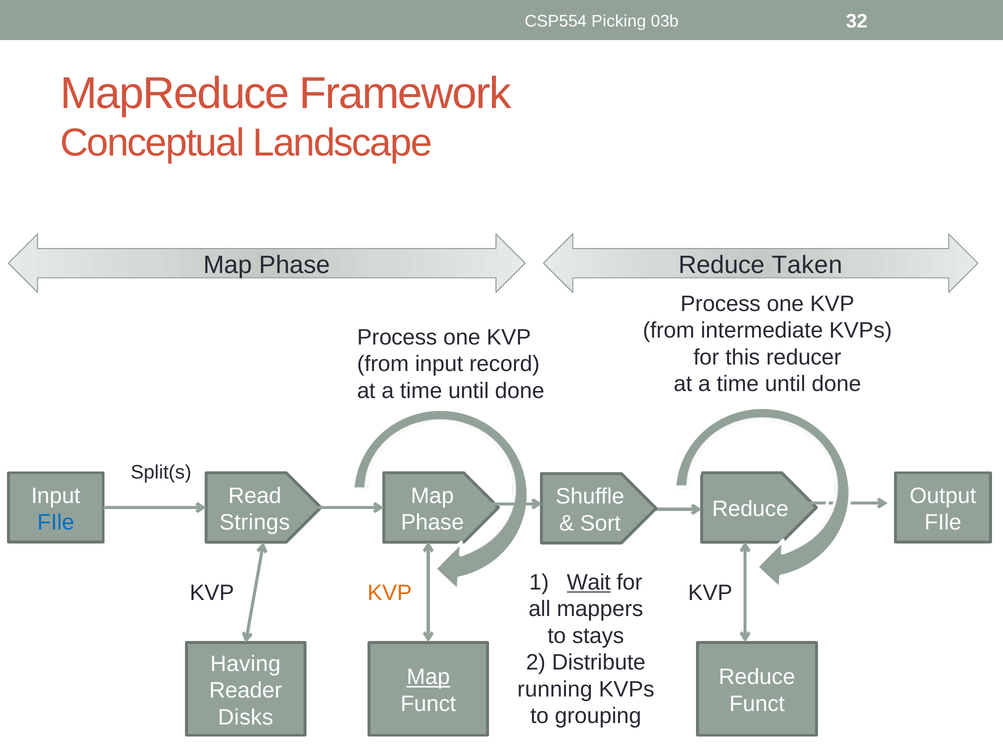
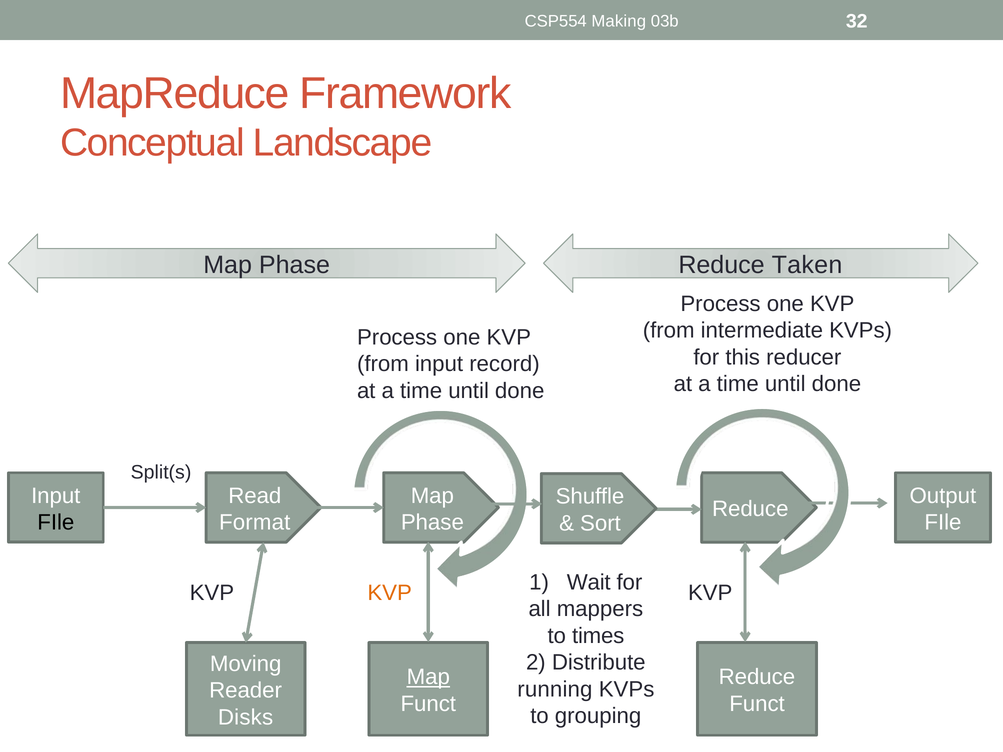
Picking: Picking -> Making (619, 21)
FIle colour: blue -> black (56, 523)
Strings: Strings -> Format (255, 523)
Wait underline: present -> none (589, 583)
stays: stays -> times (598, 636)
Having: Having -> Moving (246, 664)
